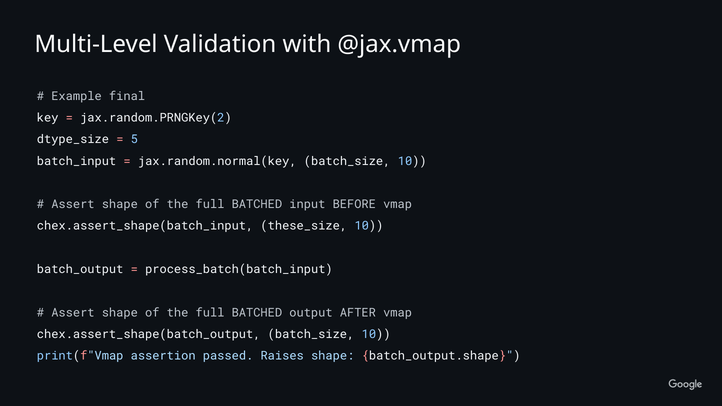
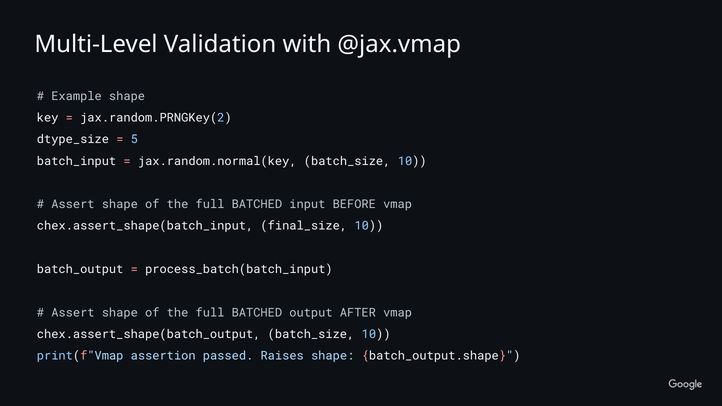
Example final: final -> shape (127, 96)
these_size: these_size -> final_size (304, 226)
